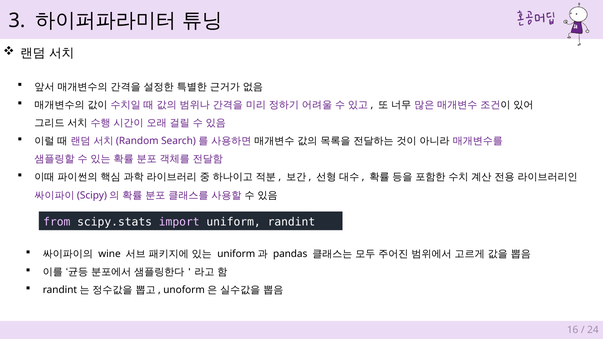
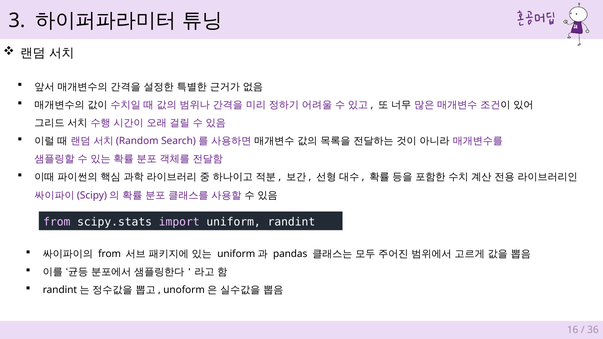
wine: wine -> from (110, 254)
24: 24 -> 36 (593, 330)
